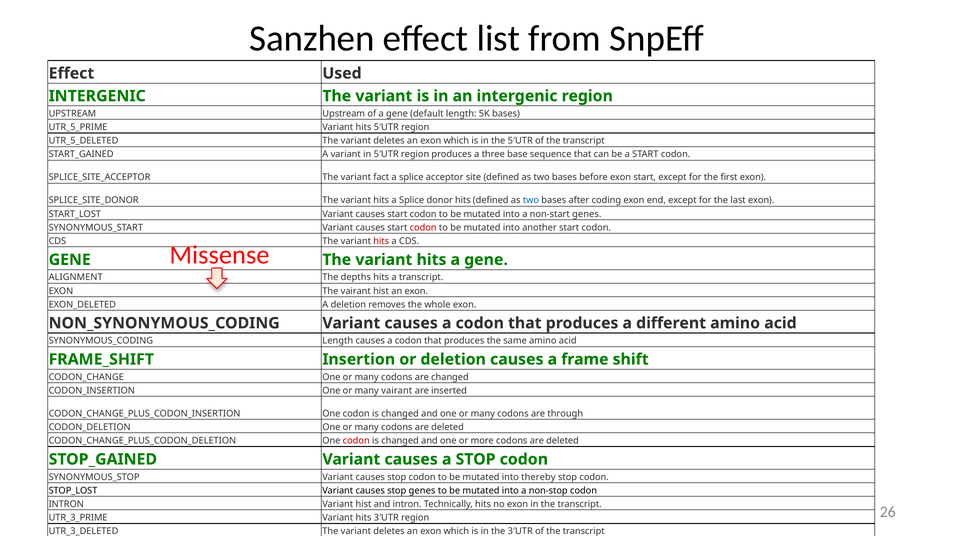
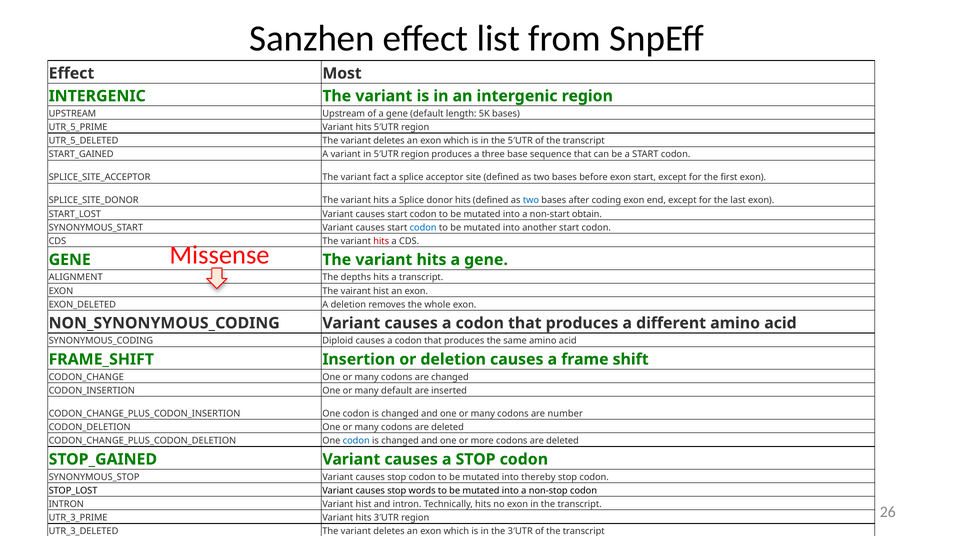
Used: Used -> Most (342, 73)
non-start genes: genes -> obtain (587, 214)
codon colour: red -> blue (423, 228)
Length: Length -> Diploid (338, 341)
many vairant: vairant -> default (397, 391)
through: through -> number (565, 414)
codon colour: red -> blue (356, 441)
stop genes: genes -> words (422, 491)
